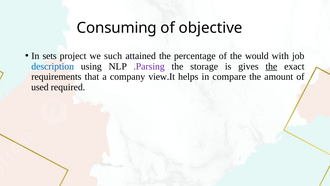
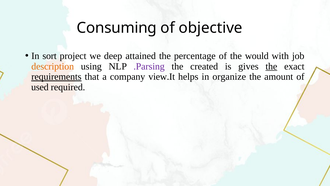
sets: sets -> sort (50, 56)
such: such -> deep (113, 56)
description colour: blue -> orange (53, 66)
storage: storage -> created (204, 66)
requirements underline: none -> present (56, 77)
compare: compare -> organize (229, 77)
